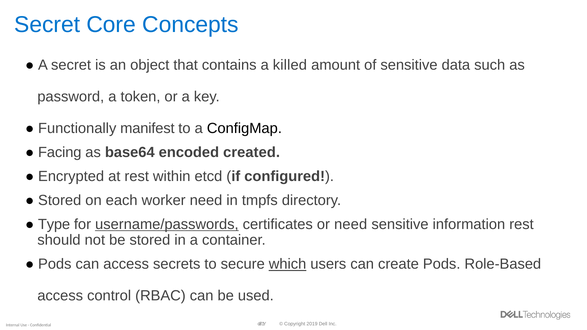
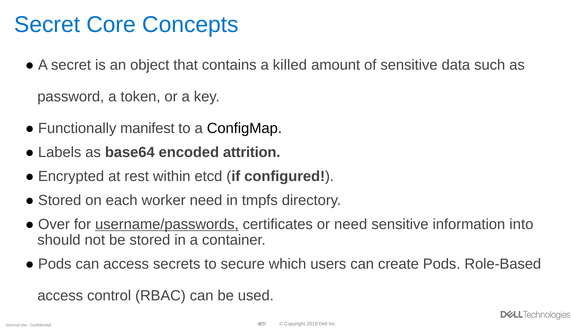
Facing: Facing -> Labels (60, 152)
created: created -> attrition (252, 152)
Type: Type -> Over (54, 224)
information rest: rest -> into (521, 224)
which underline: present -> none (288, 264)
